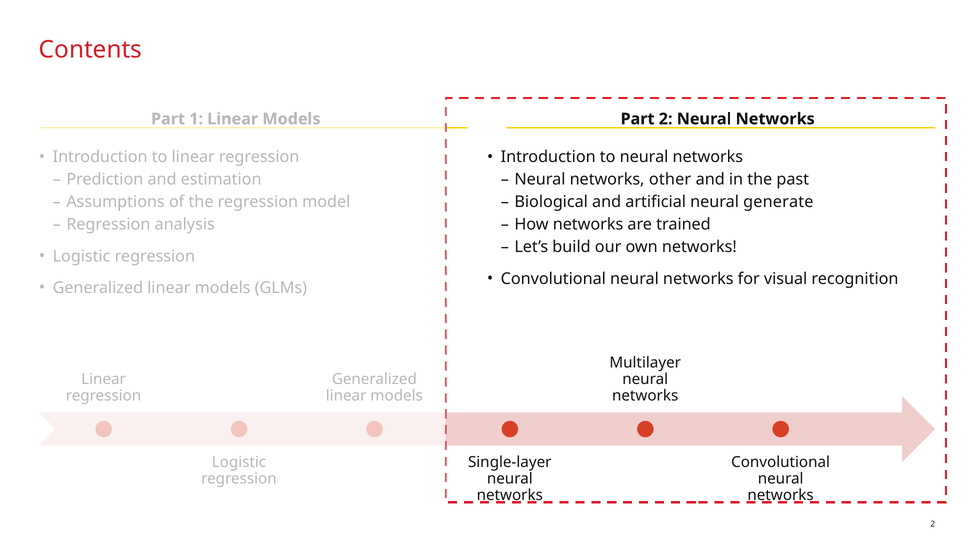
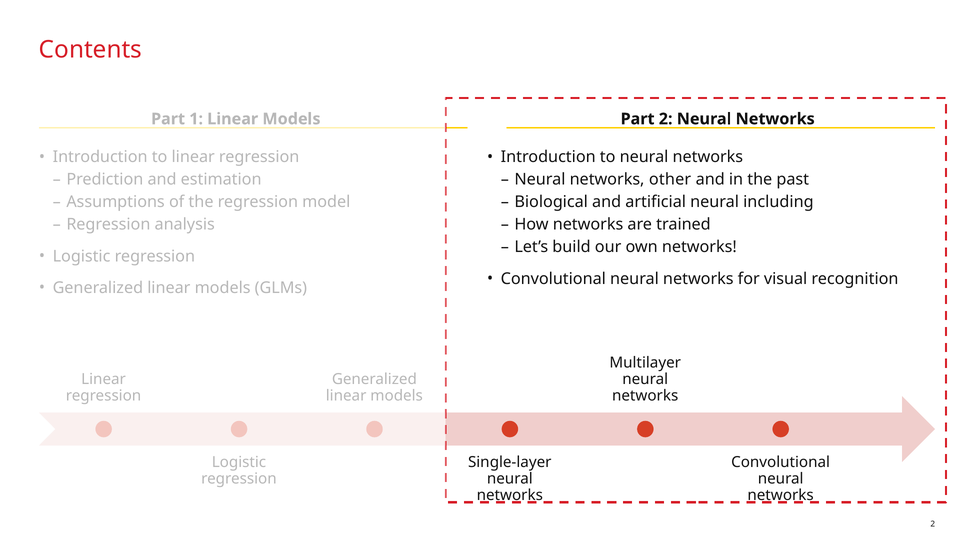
generate: generate -> including (778, 202)
